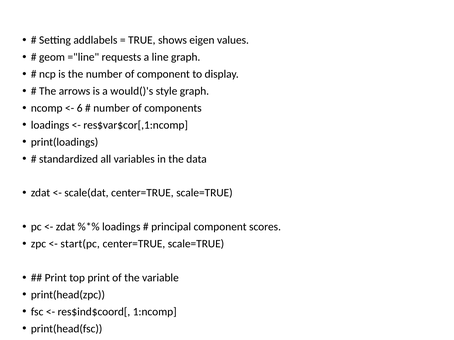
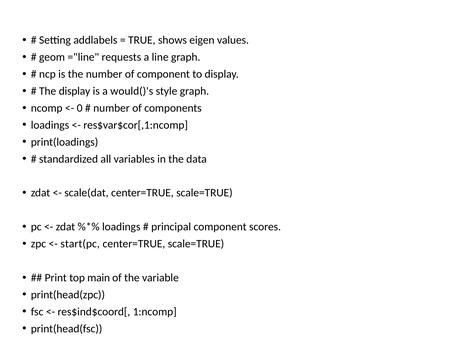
The arrows: arrows -> display (75, 91)
6: 6 -> 0 (80, 108)
top print: print -> main (99, 278)
